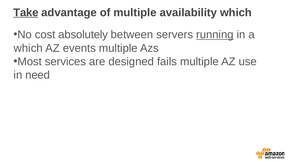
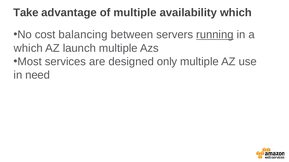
Take underline: present -> none (26, 13)
absolutely: absolutely -> balancing (83, 35)
events: events -> launch (79, 48)
fails: fails -> only (167, 62)
